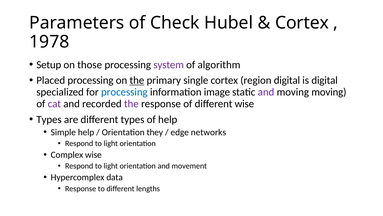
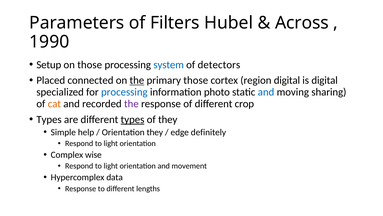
Check: Check -> Filters (175, 23)
Cortex: Cortex -> Across (302, 23)
1978: 1978 -> 1990 (49, 42)
system colour: purple -> blue (169, 65)
algorithm: algorithm -> detectors (219, 65)
Placed processing: processing -> connected (90, 80)
primary single: single -> those (196, 80)
image: image -> photo (217, 92)
and colour: purple -> blue (266, 92)
moving moving: moving -> sharing (329, 92)
cat colour: purple -> orange (54, 103)
different wise: wise -> crop (244, 103)
types underline: none -> present (133, 119)
of help: help -> they (168, 119)
networks: networks -> definitely (208, 132)
